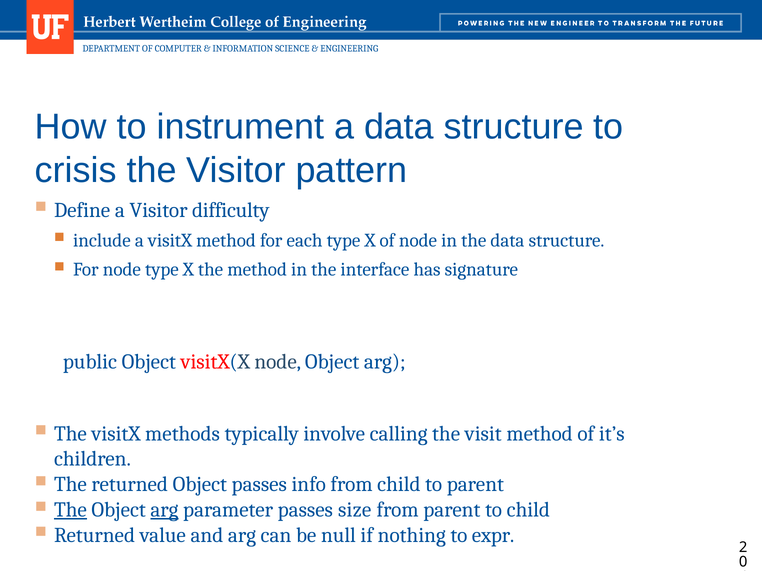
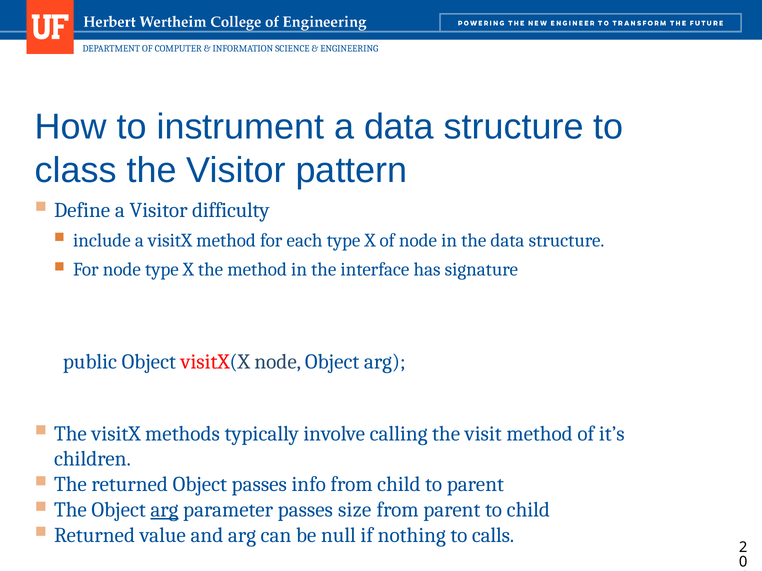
crisis: crisis -> class (76, 170)
The underline: present -> none (70, 510)
expr: expr -> calls (493, 536)
